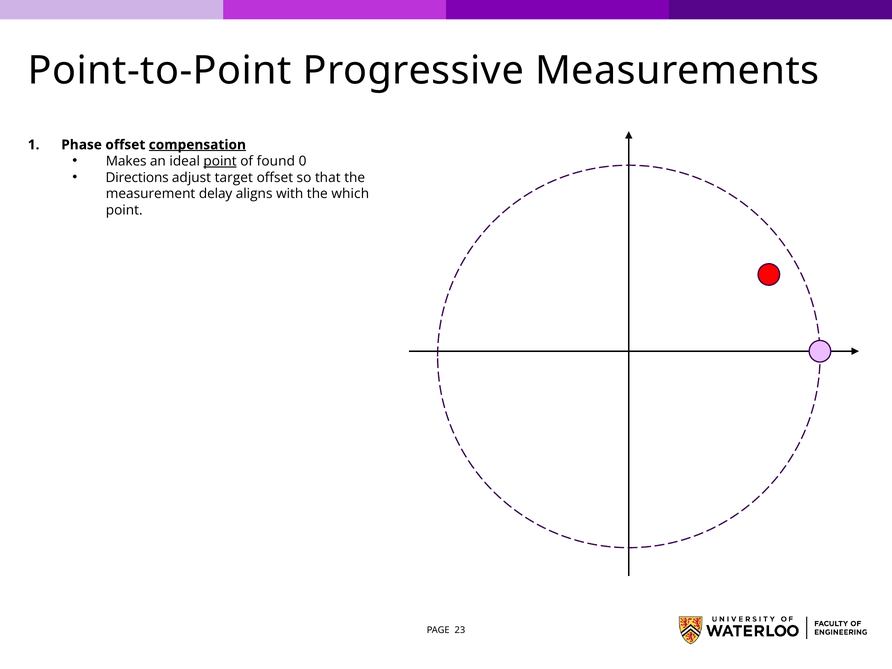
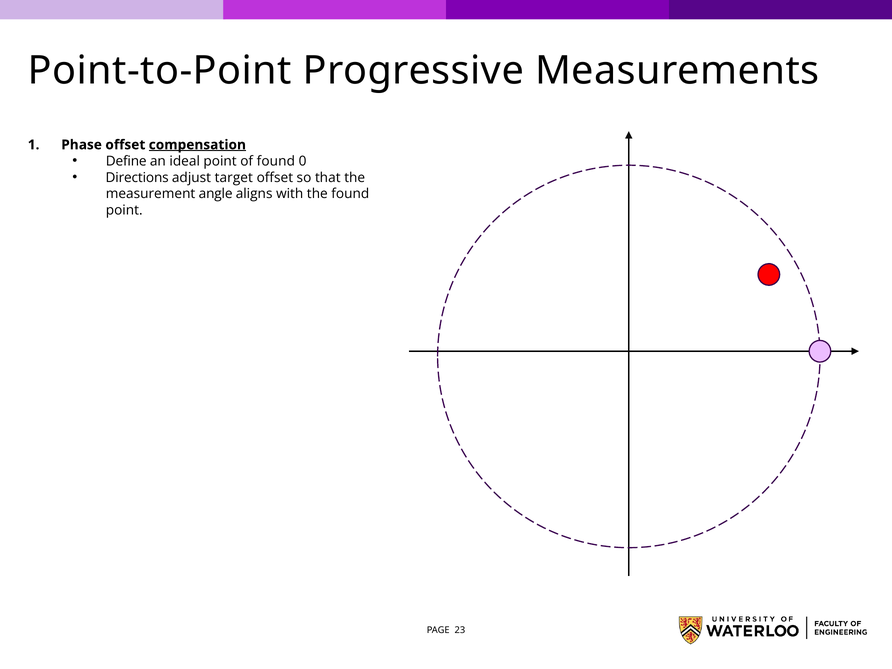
Makes: Makes -> Define (126, 161)
point underline: present -> none (220, 161)
delay: delay -> angle (216, 194)
the which: which -> found (350, 194)
